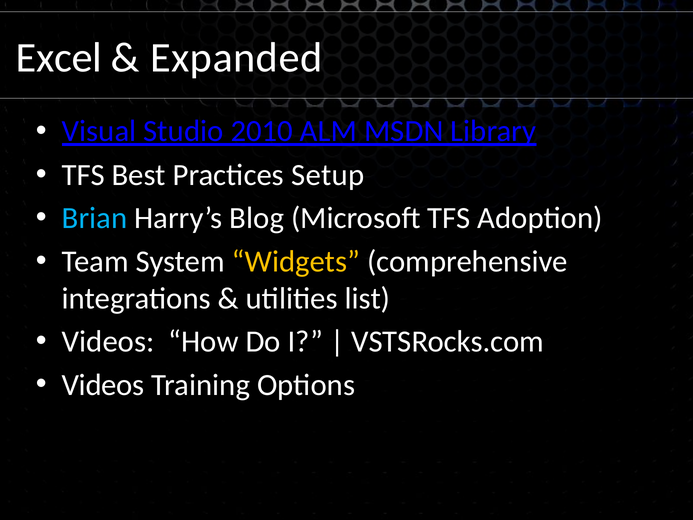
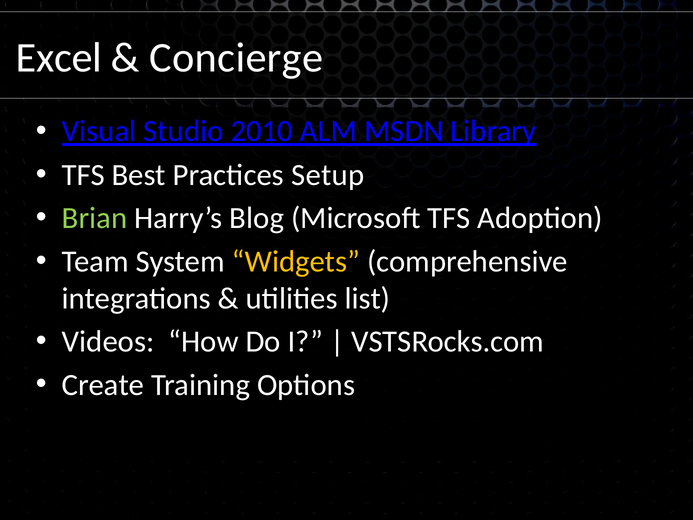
Expanded: Expanded -> Concierge (236, 58)
Brian colour: light blue -> light green (95, 218)
Videos: Videos -> Create (103, 385)
